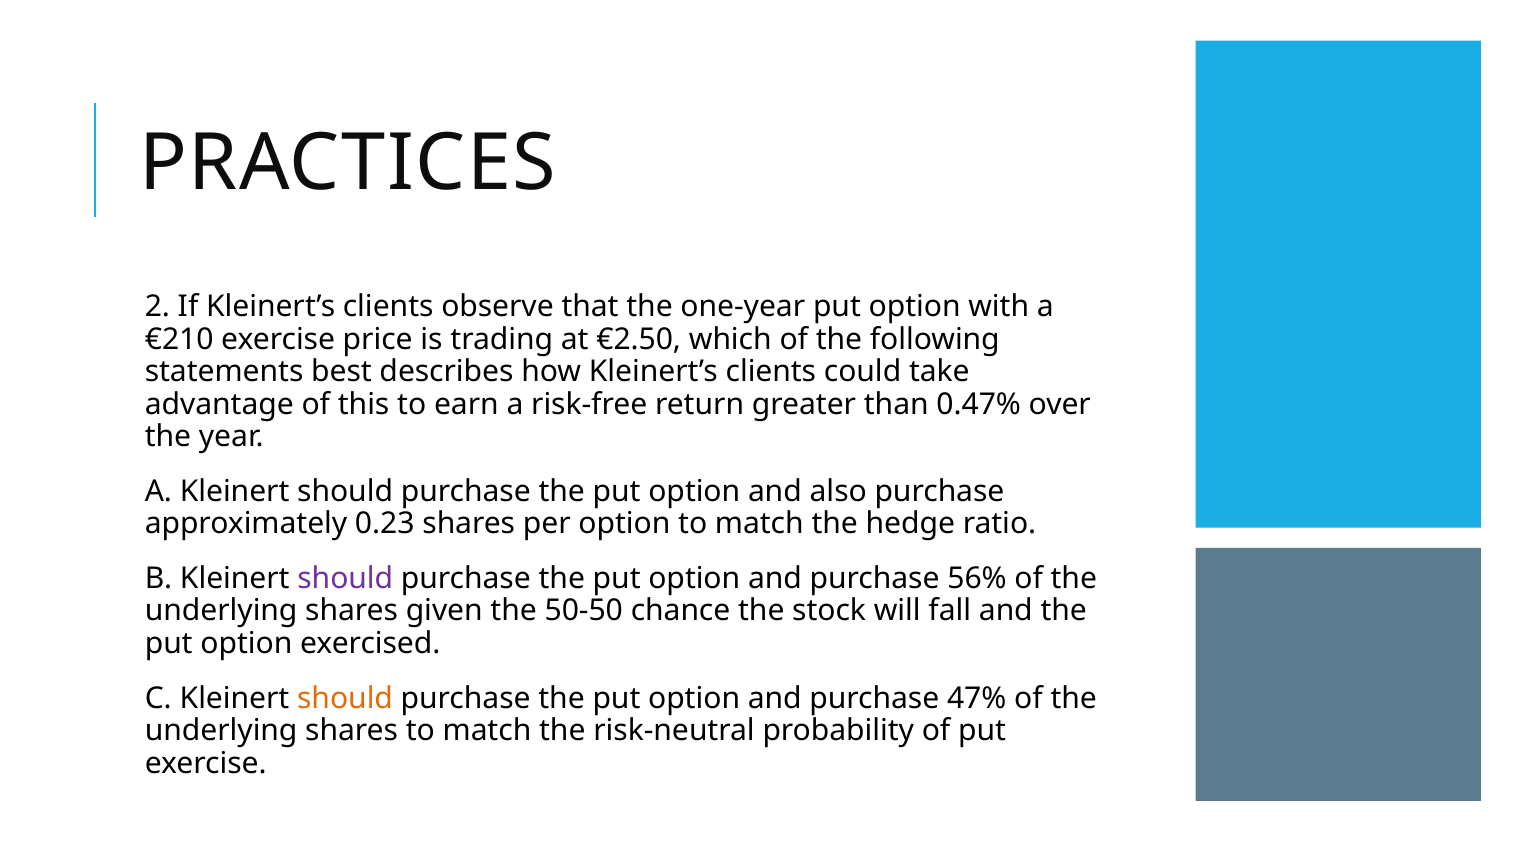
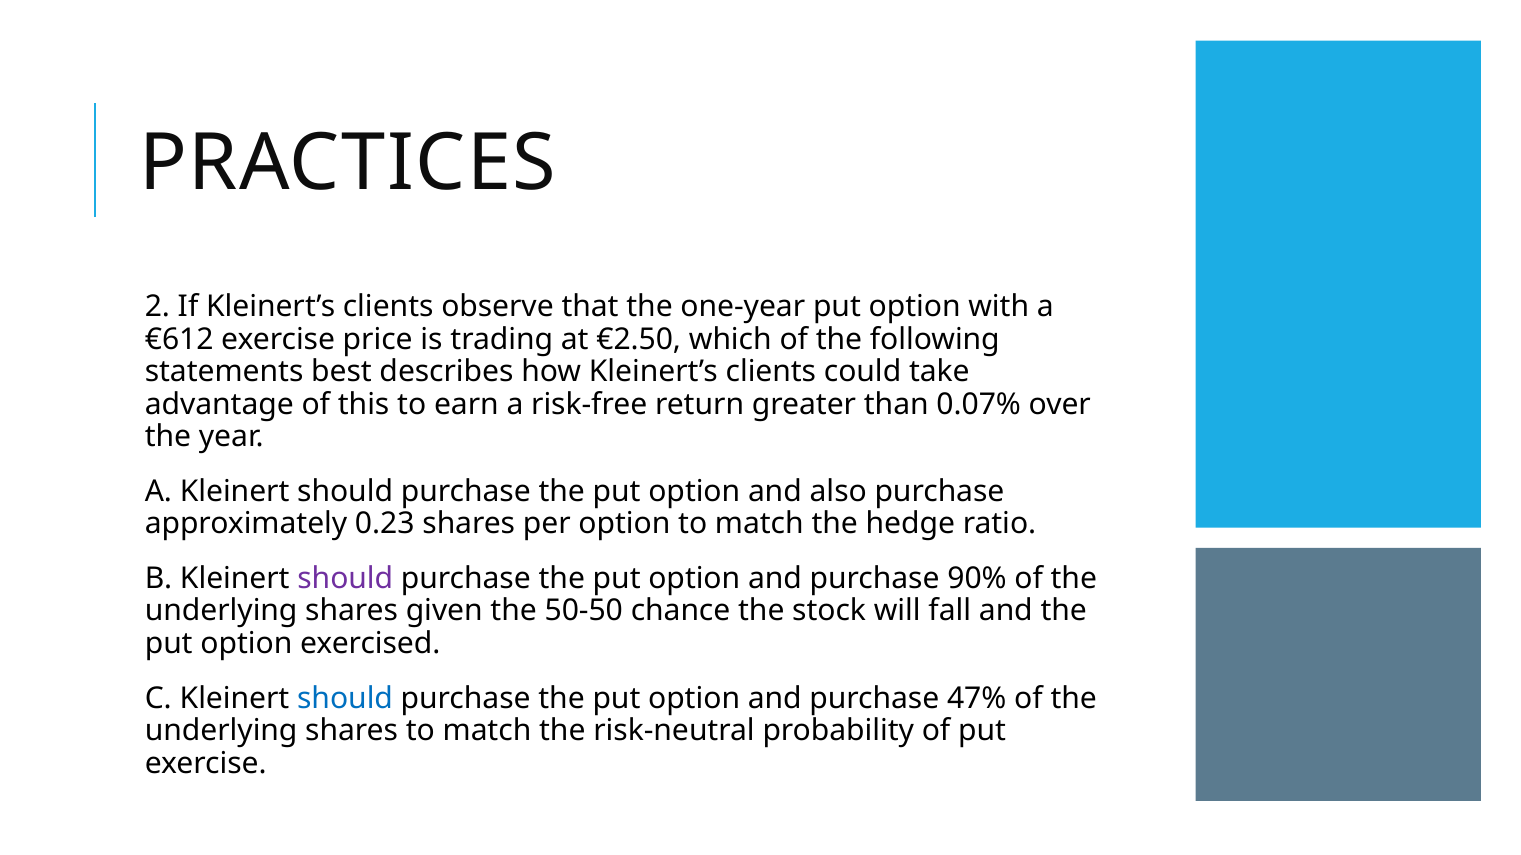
€210: €210 -> €612 (179, 339)
0.47%: 0.47% -> 0.07% (979, 405)
56%: 56% -> 90% (977, 579)
should colour: orange -> blue (345, 699)
